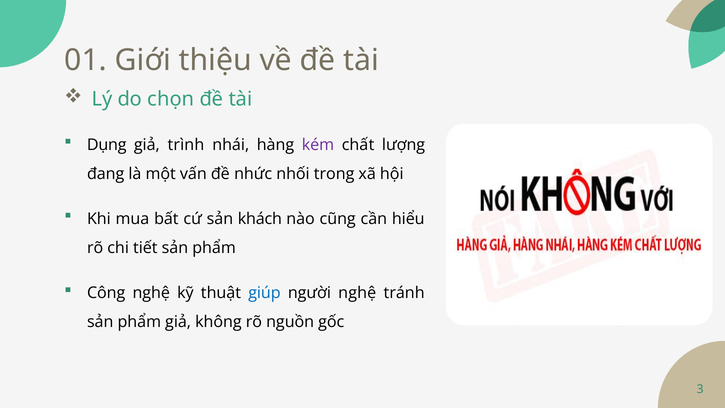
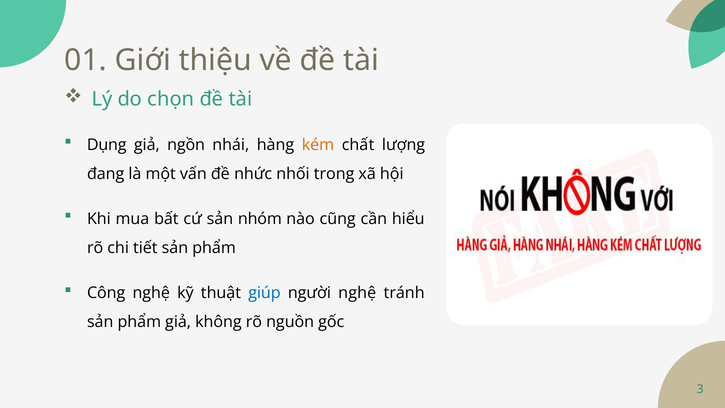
trình: trình -> ngồn (186, 145)
kém colour: purple -> orange (318, 145)
khách: khách -> nhóm (260, 219)
